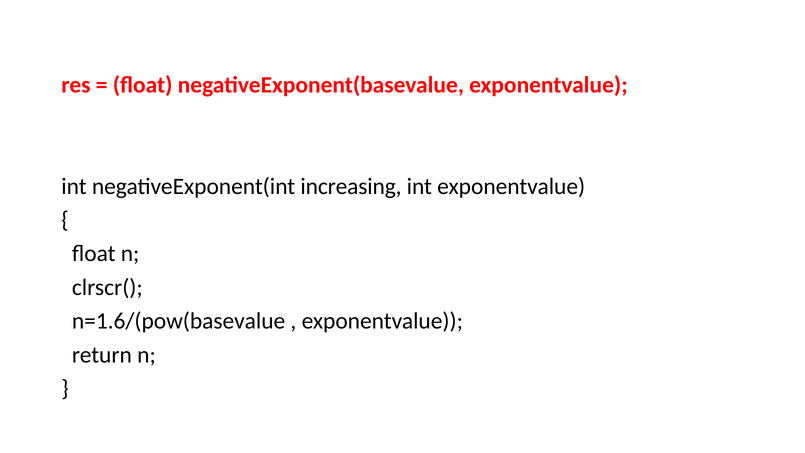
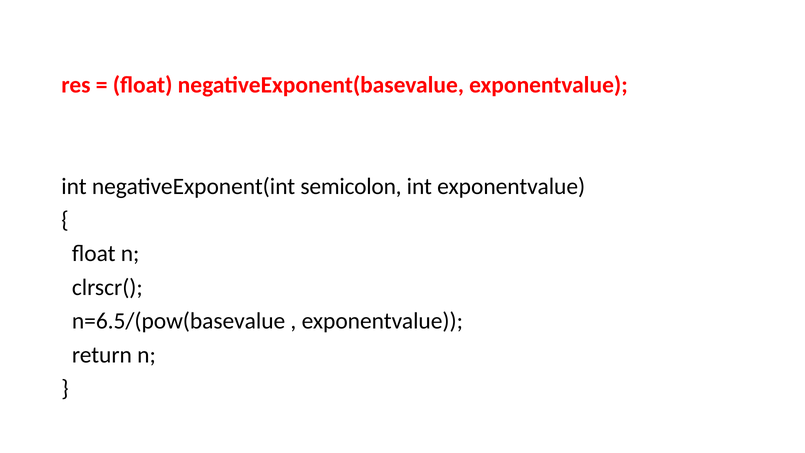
increasing: increasing -> semicolon (351, 186)
n=1.6/(pow(basevalue: n=1.6/(pow(basevalue -> n=6.5/(pow(basevalue (179, 321)
